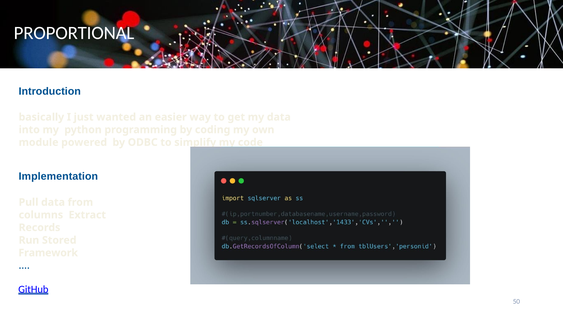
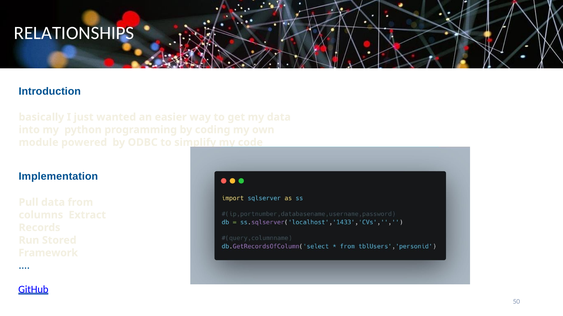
PROPORTIONAL: PROPORTIONAL -> RELATIONSHIPS (74, 33)
